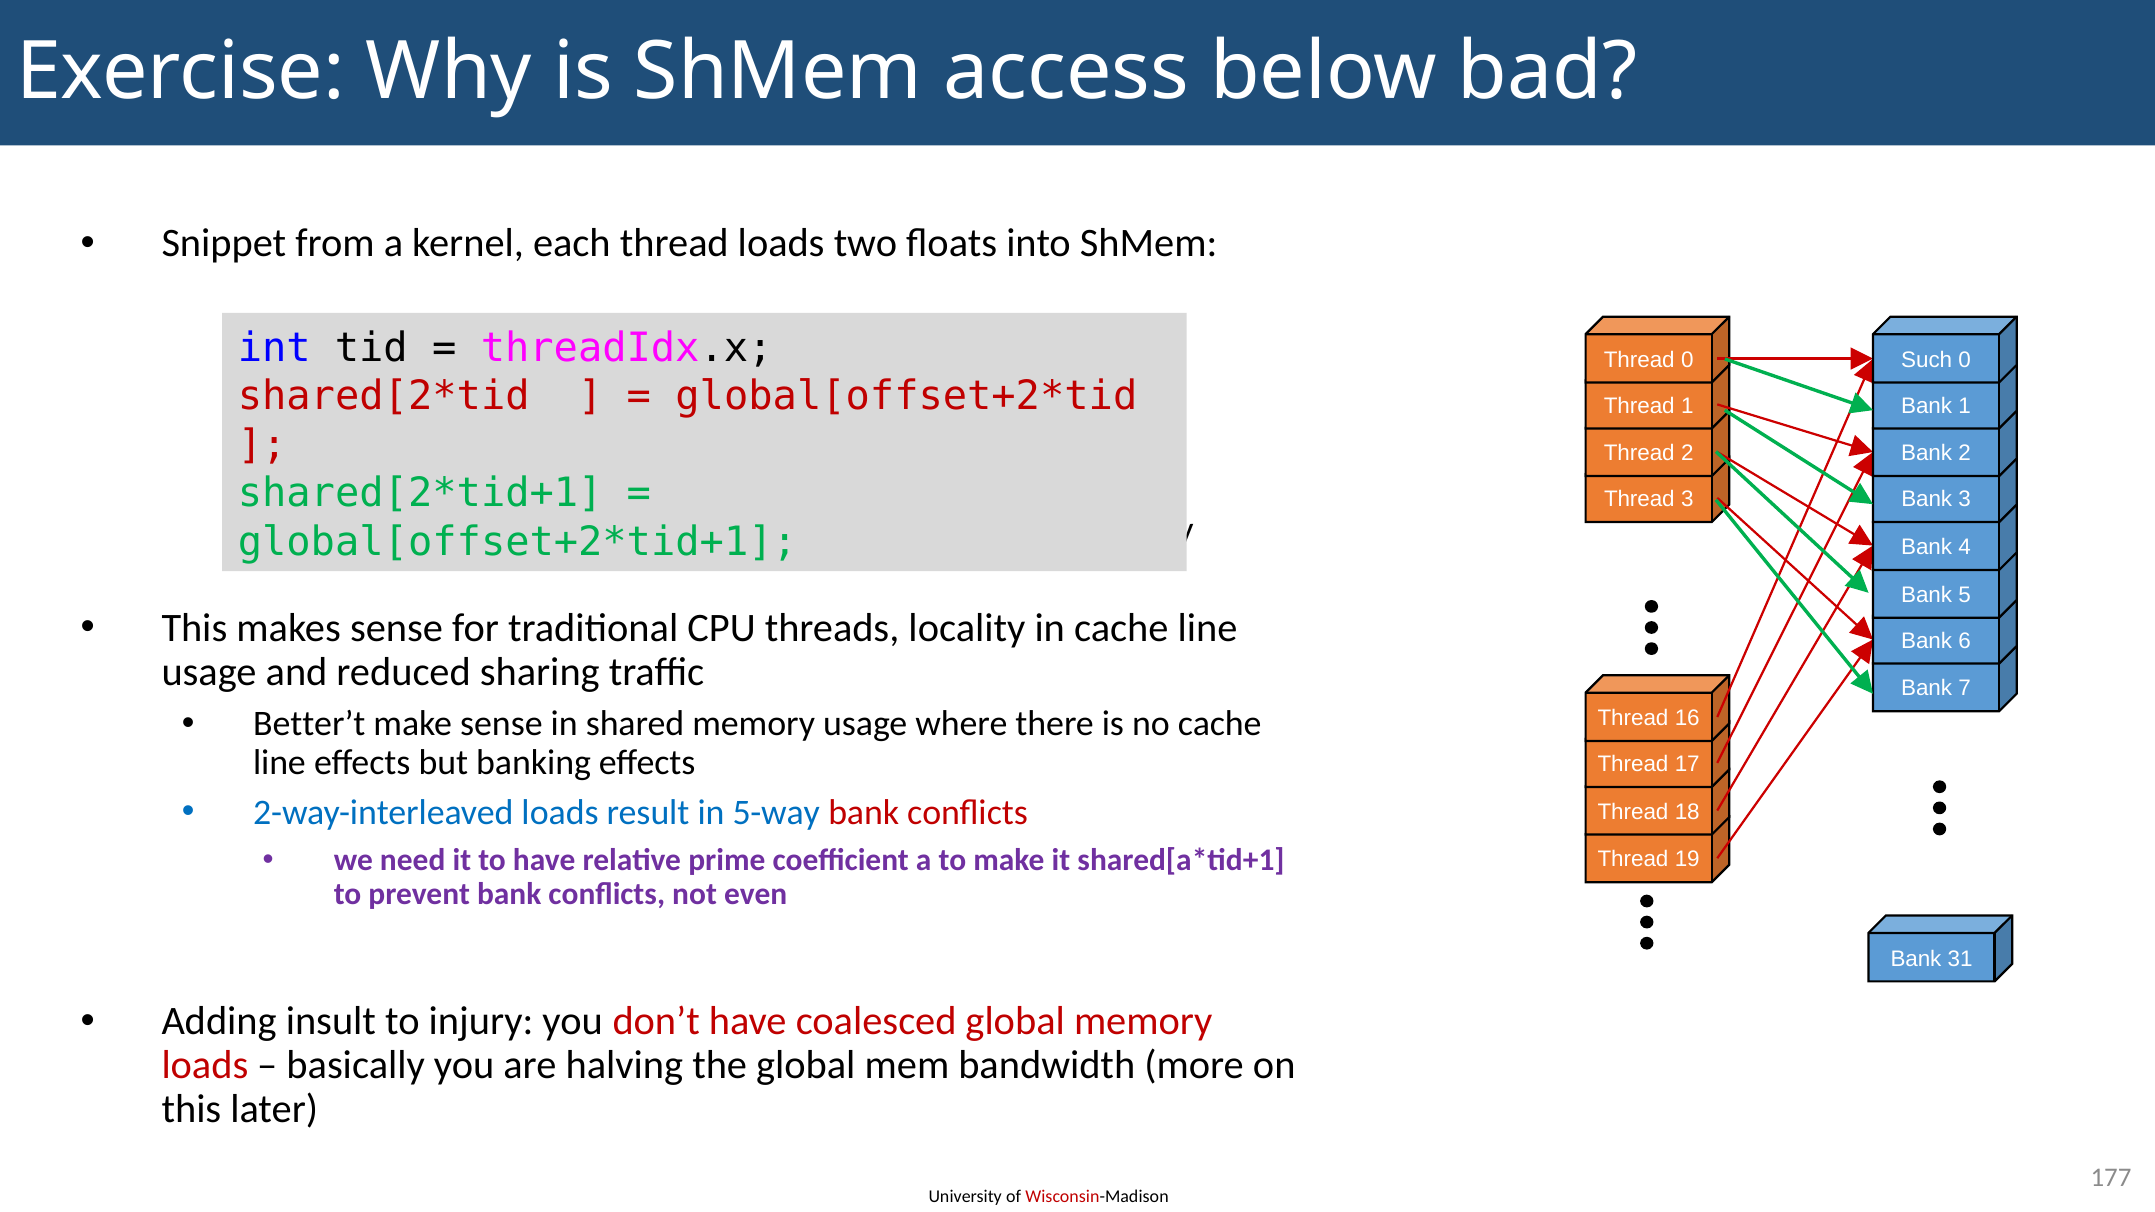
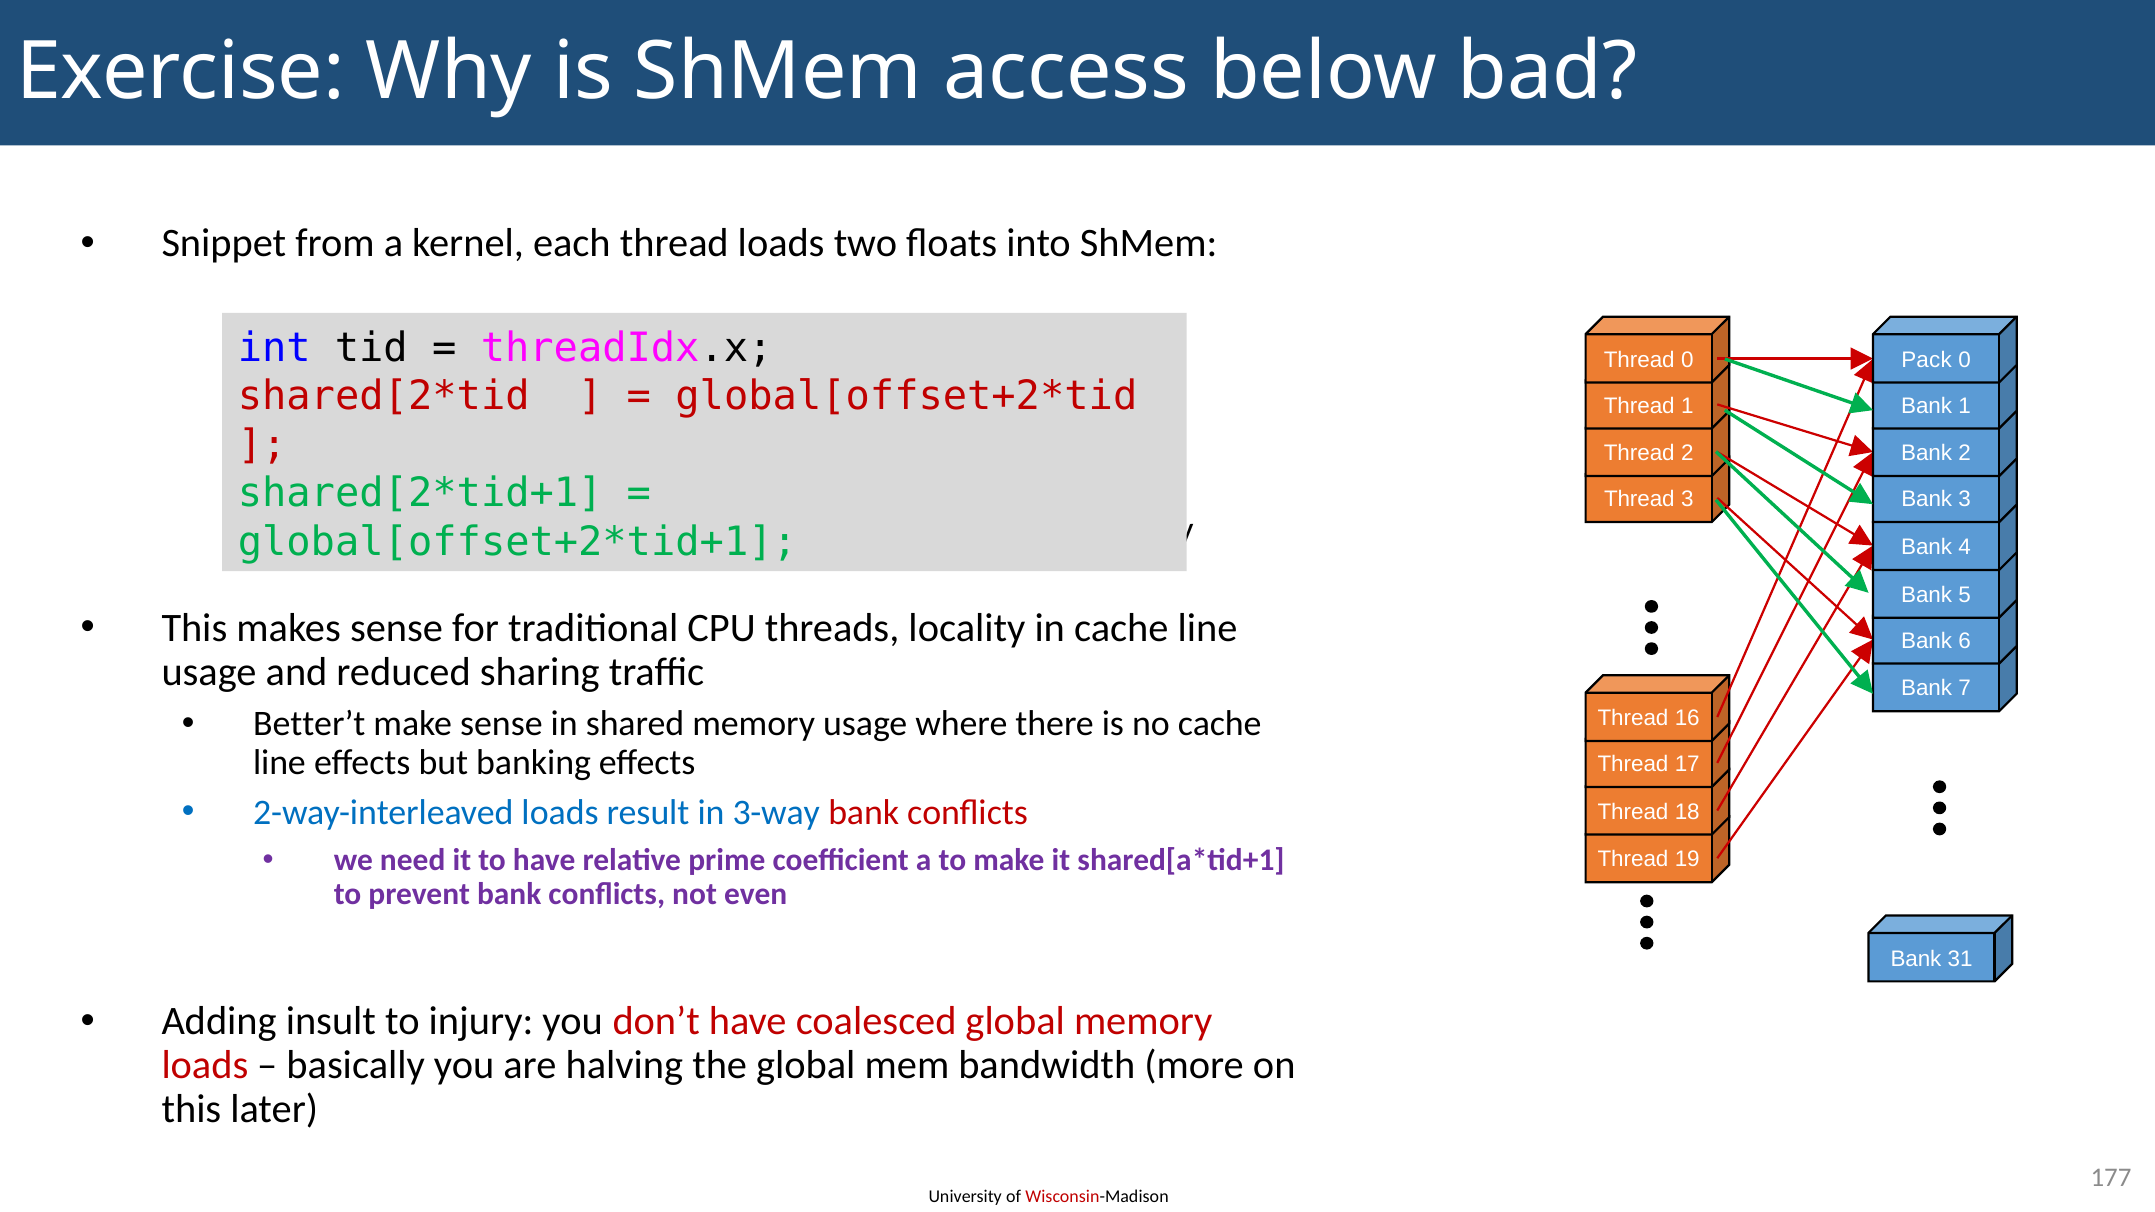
Such: Such -> Pack (1927, 360)
5-way: 5-way -> 3-way (776, 813)
